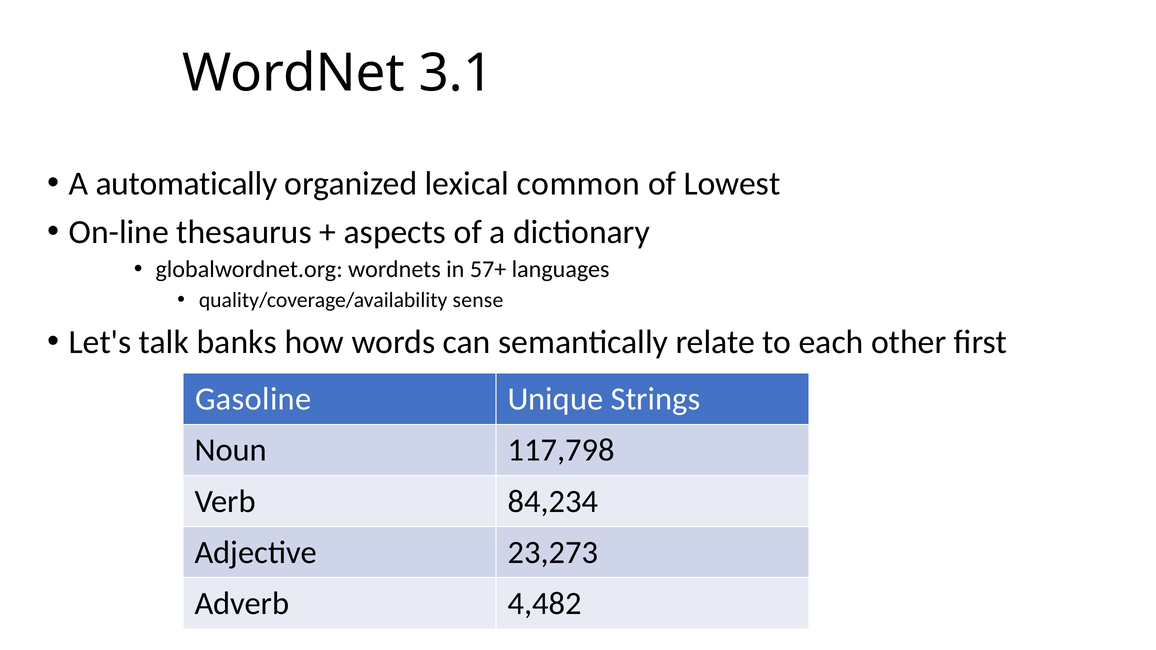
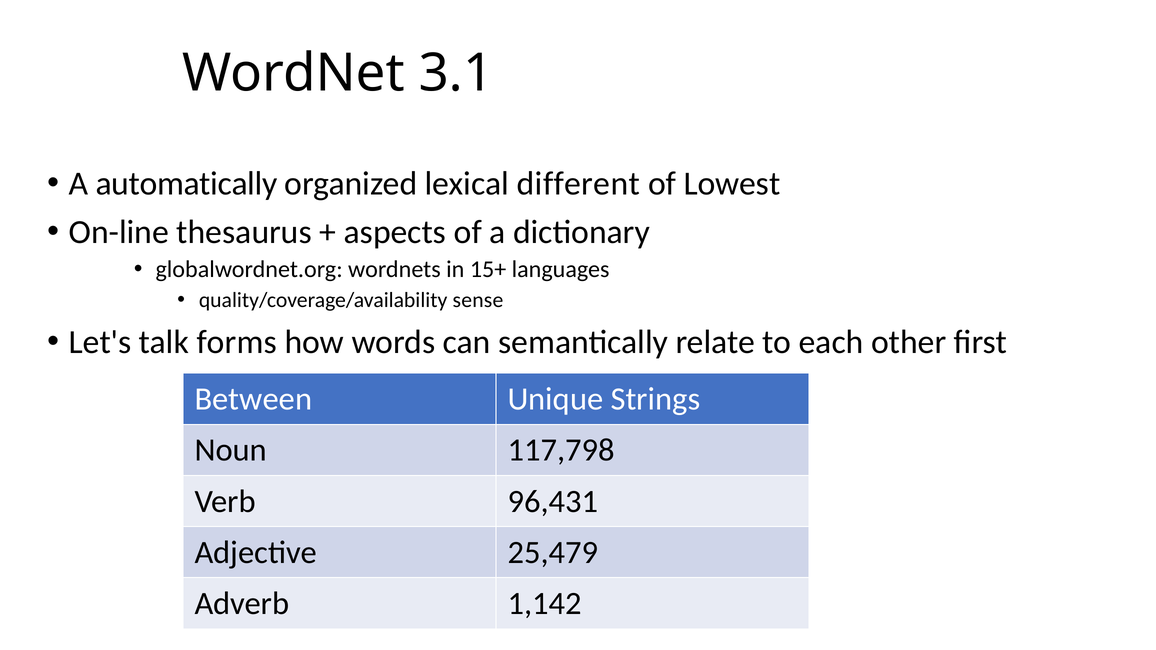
common: common -> different (578, 184)
57+: 57+ -> 15+ (488, 269)
banks: banks -> forms (237, 342)
Gasoline: Gasoline -> Between (253, 399)
84,234: 84,234 -> 96,431 (553, 502)
23,273: 23,273 -> 25,479 (553, 553)
4,482: 4,482 -> 1,142 (545, 604)
